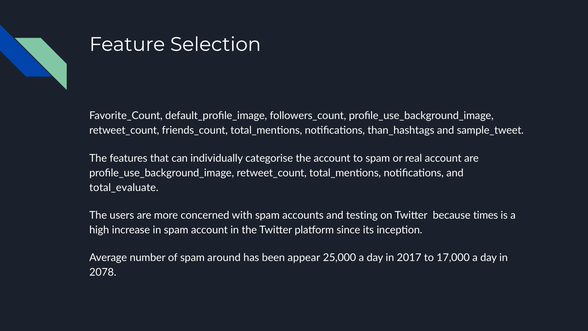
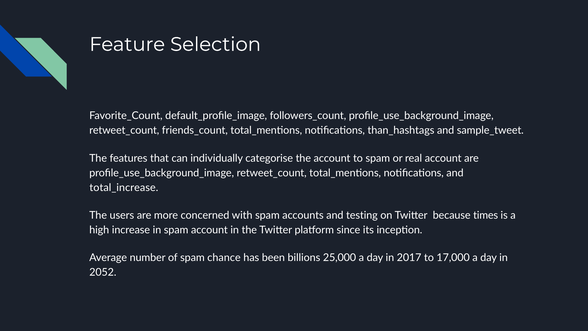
total_evaluate: total_evaluate -> total_increase (124, 187)
around: around -> chance (224, 257)
appear: appear -> billions (304, 257)
2078: 2078 -> 2052 (103, 272)
